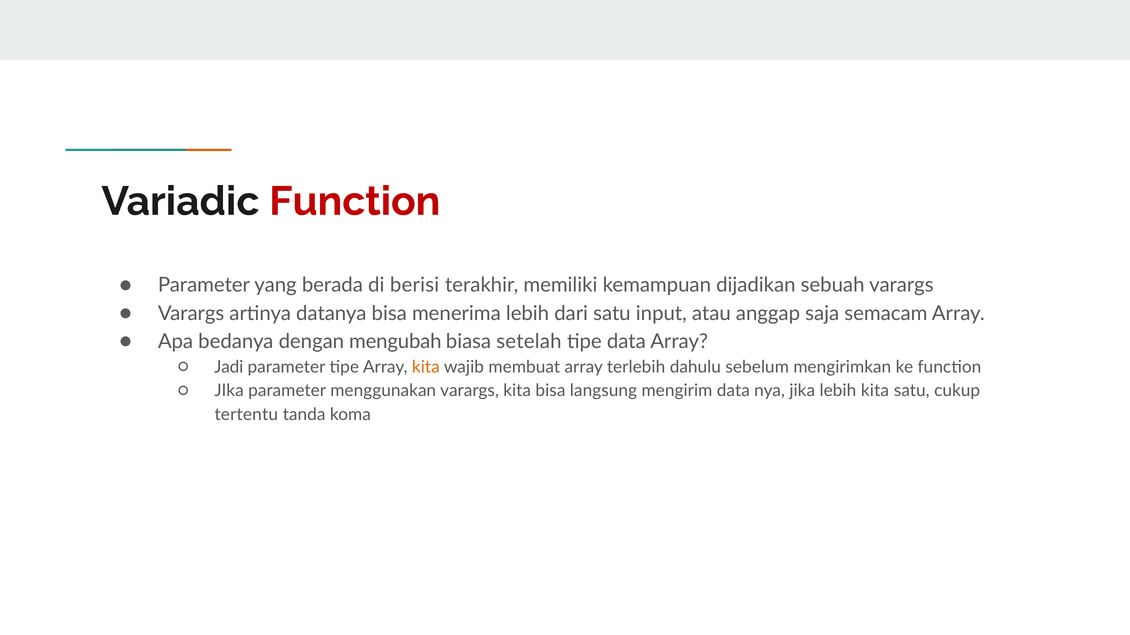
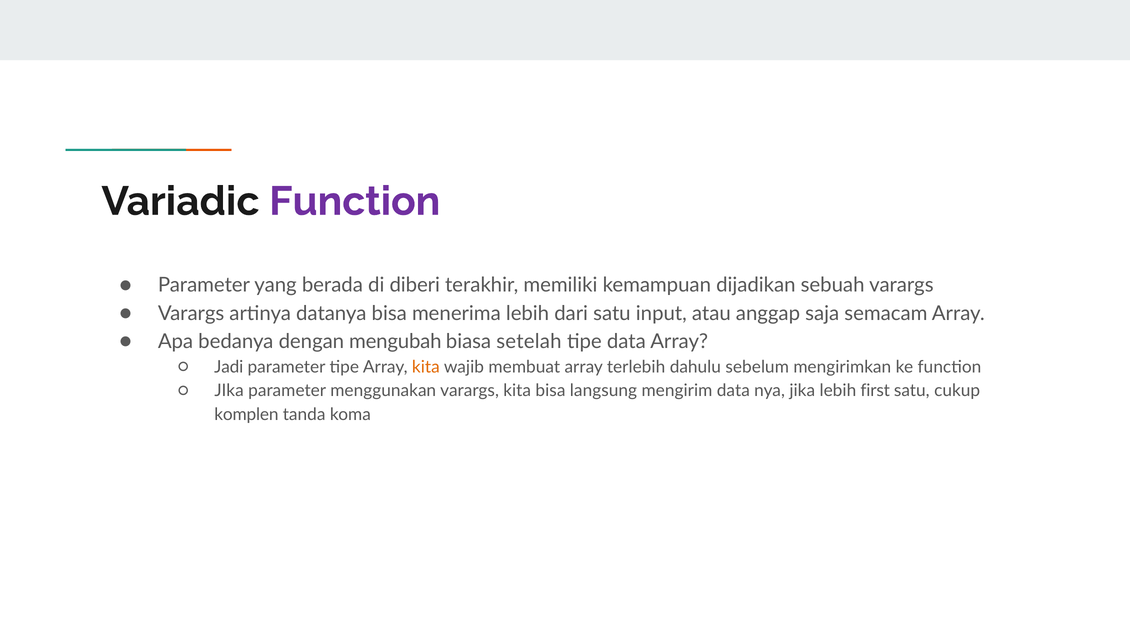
Function colour: red -> purple (355, 202)
berisi: berisi -> diberi (415, 286)
lebih kita: kita -> first (875, 391)
tertentu: tertentu -> komplen (246, 415)
